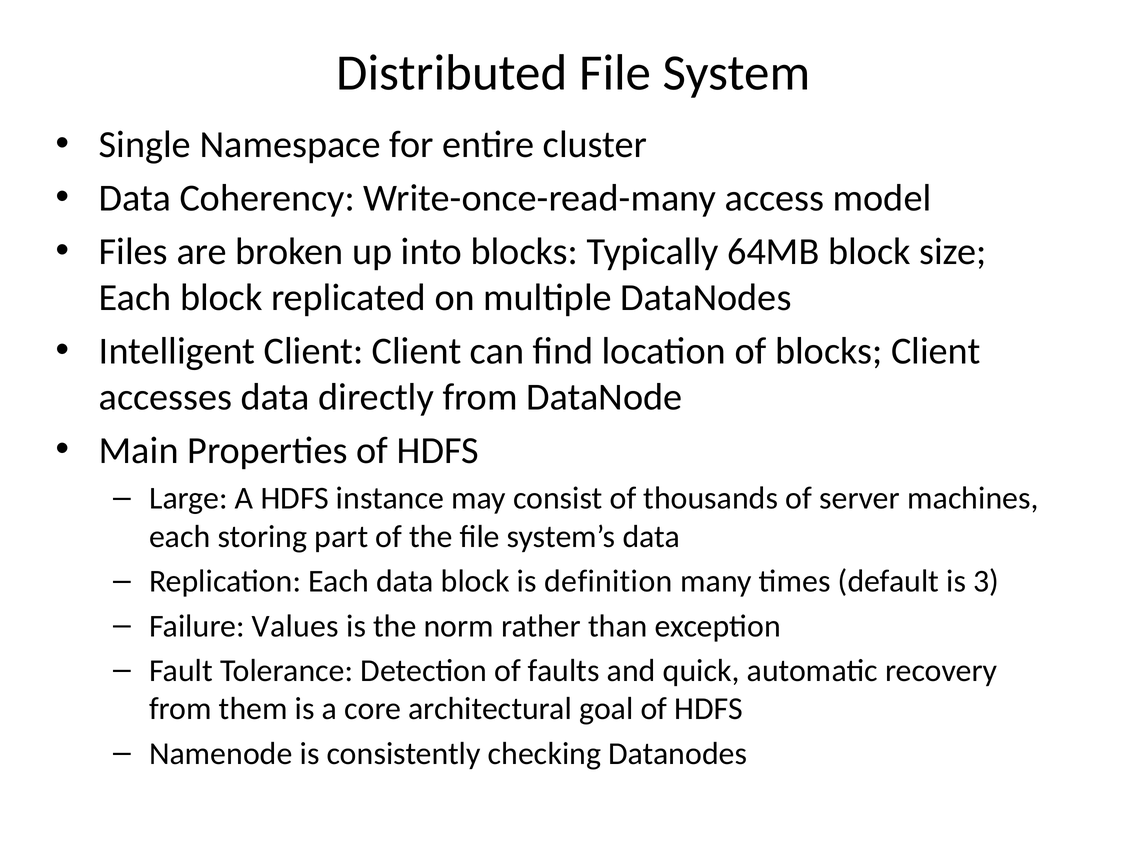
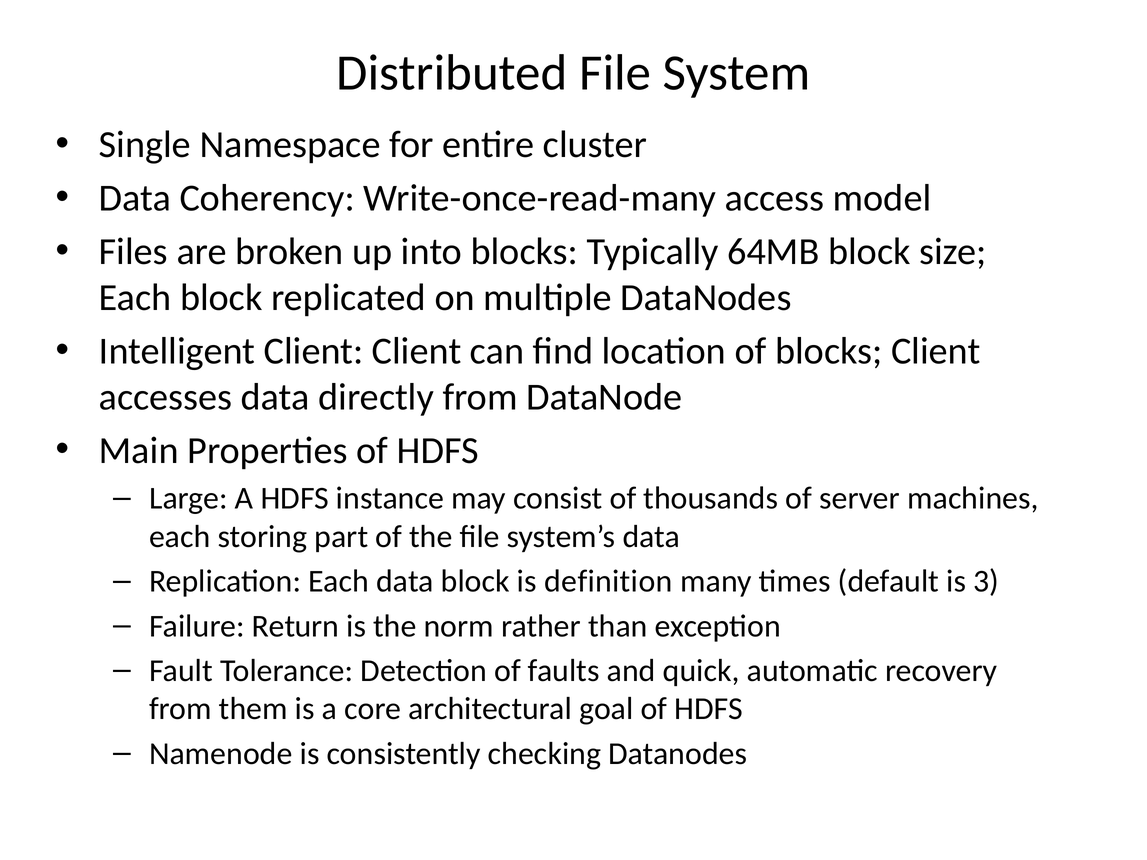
Values: Values -> Return (296, 626)
